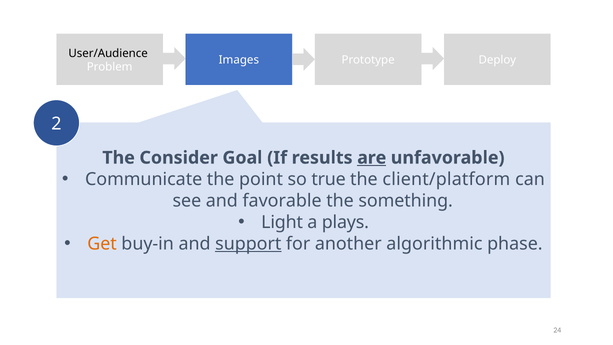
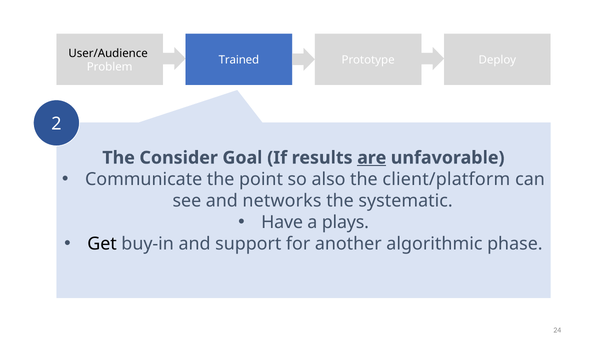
Images: Images -> Trained (239, 60)
true: true -> also (329, 179)
favorable: favorable -> networks (282, 201)
something: something -> systematic (406, 201)
Light: Light -> Have (282, 222)
Get colour: orange -> black (102, 244)
support underline: present -> none (248, 244)
